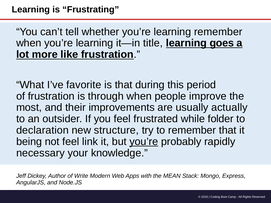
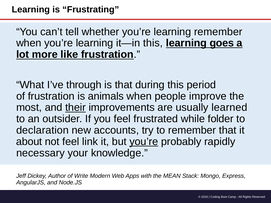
it—in title: title -> this (153, 43)
favorite: favorite -> through (84, 85)
through: through -> animals (106, 96)
their underline: none -> present (75, 108)
actually: actually -> learned (229, 108)
structure: structure -> accounts (116, 130)
being: being -> about (29, 142)
